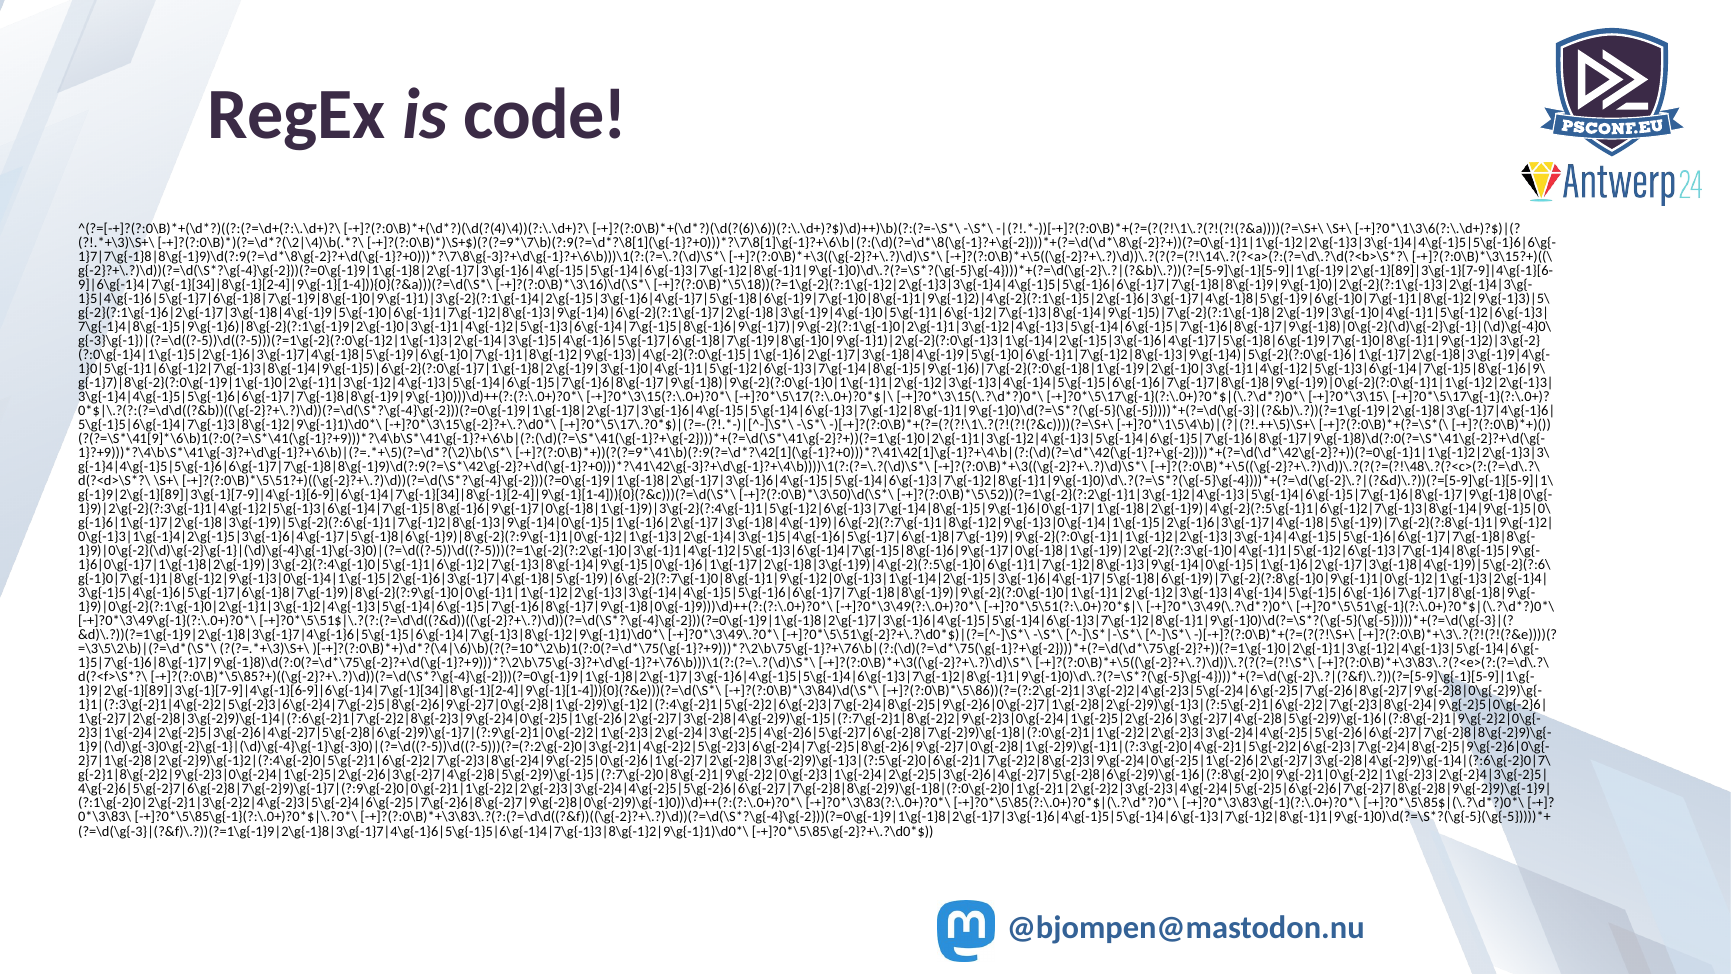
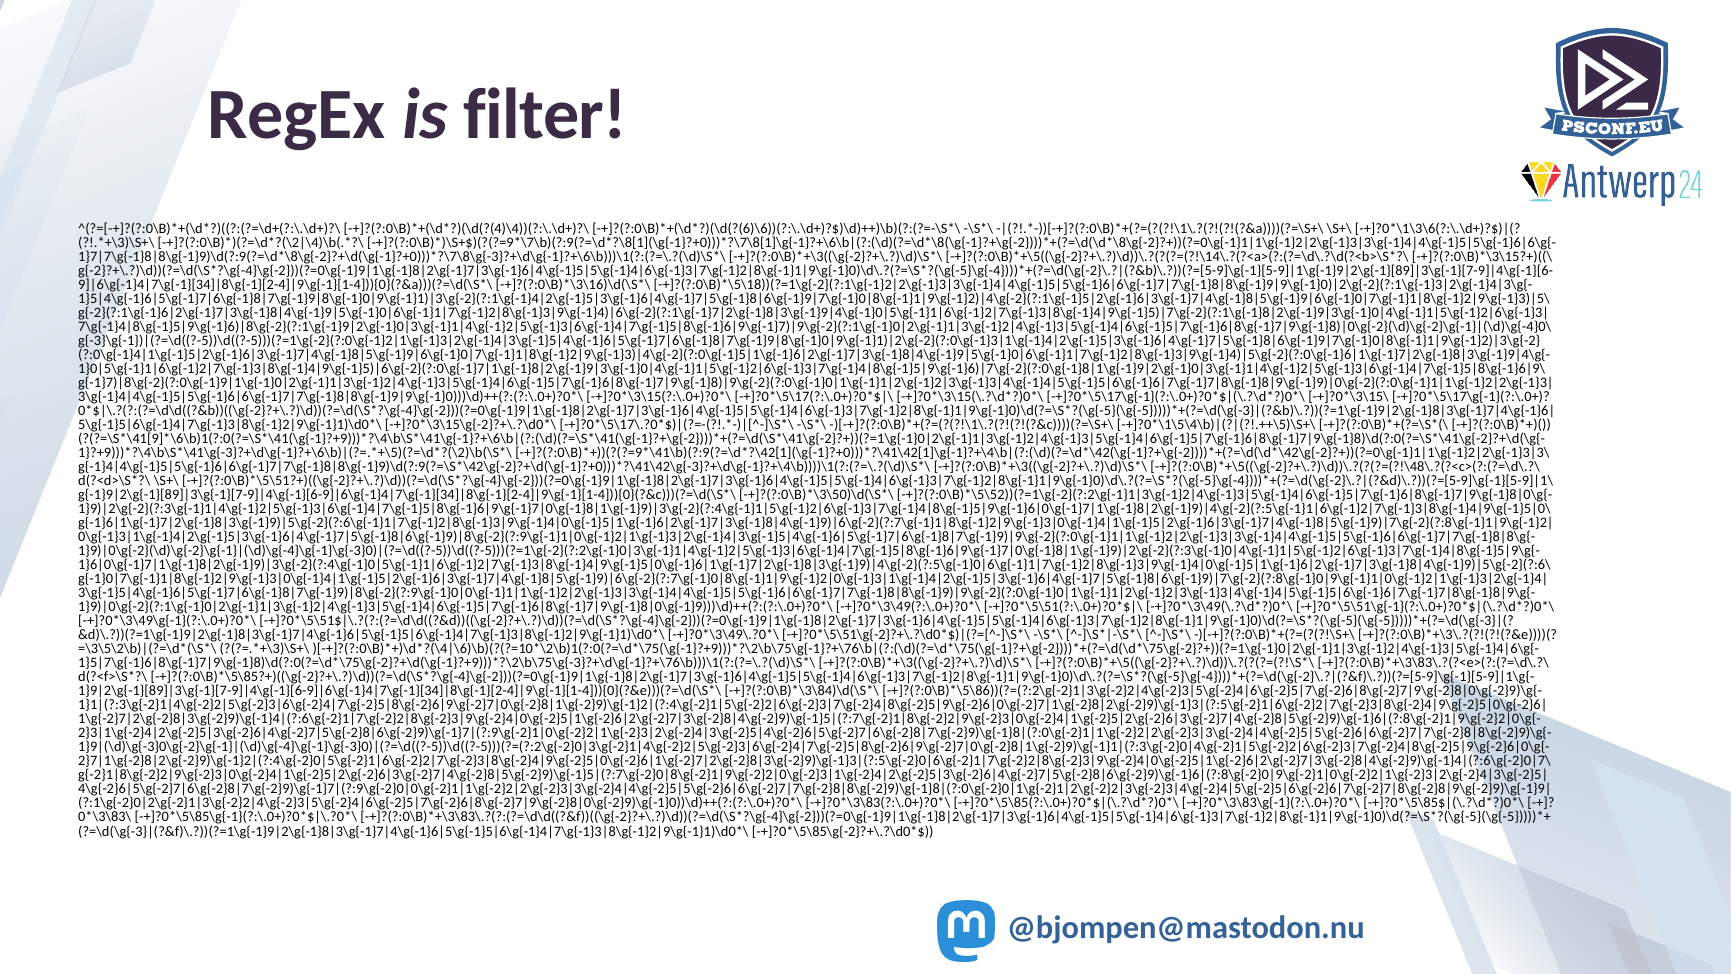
code: code -> filter (545, 115)
